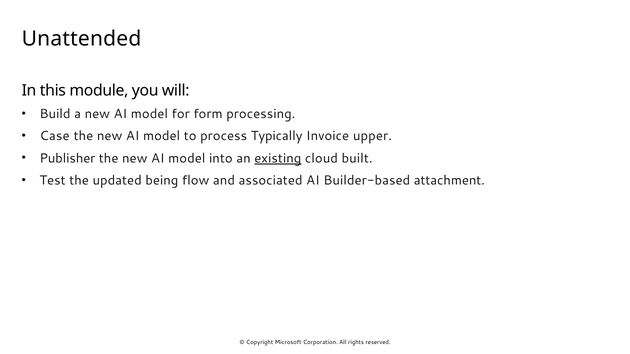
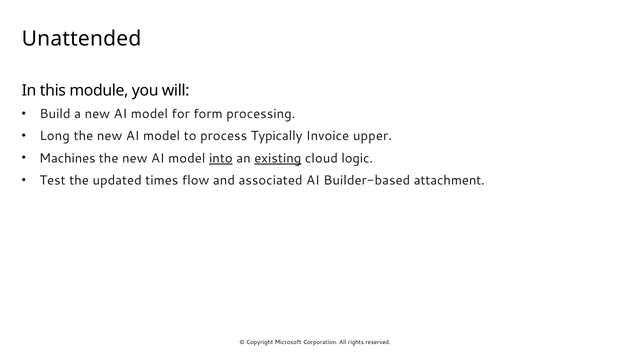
Case: Case -> Long (55, 136)
Publisher: Publisher -> Machines (67, 158)
into underline: none -> present (221, 158)
built: built -> logic (357, 158)
being: being -> times (162, 181)
